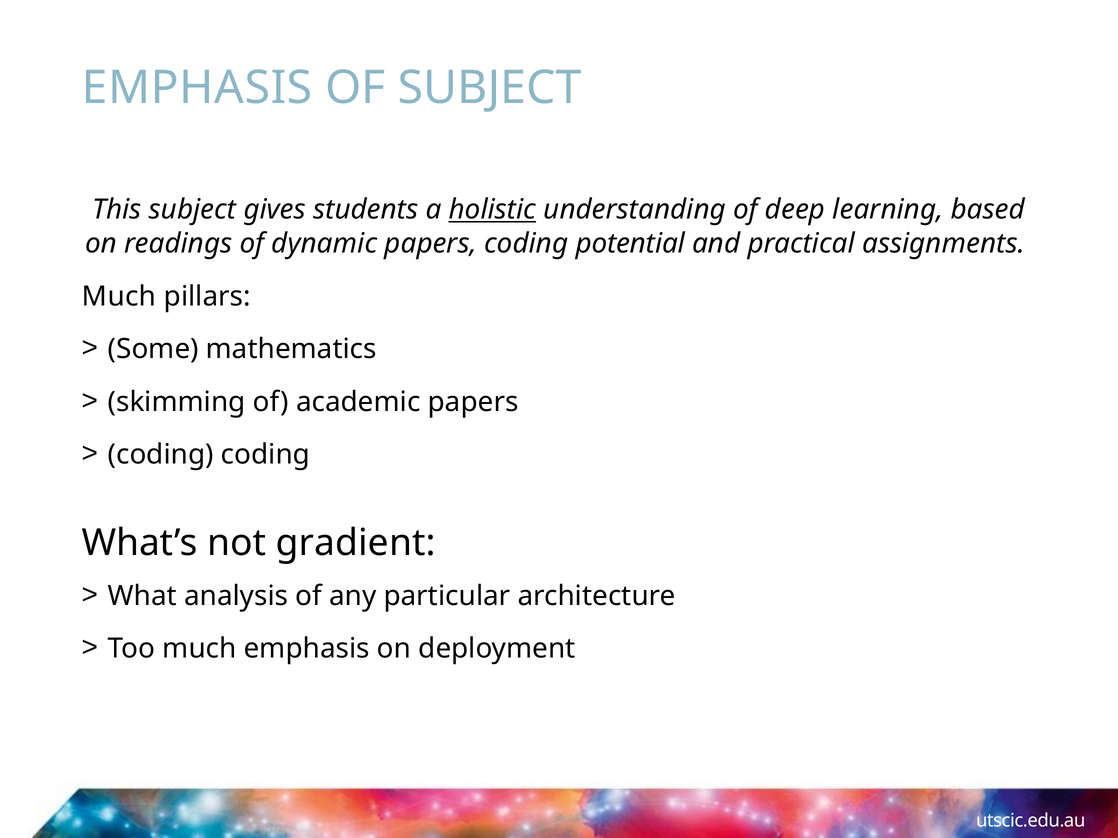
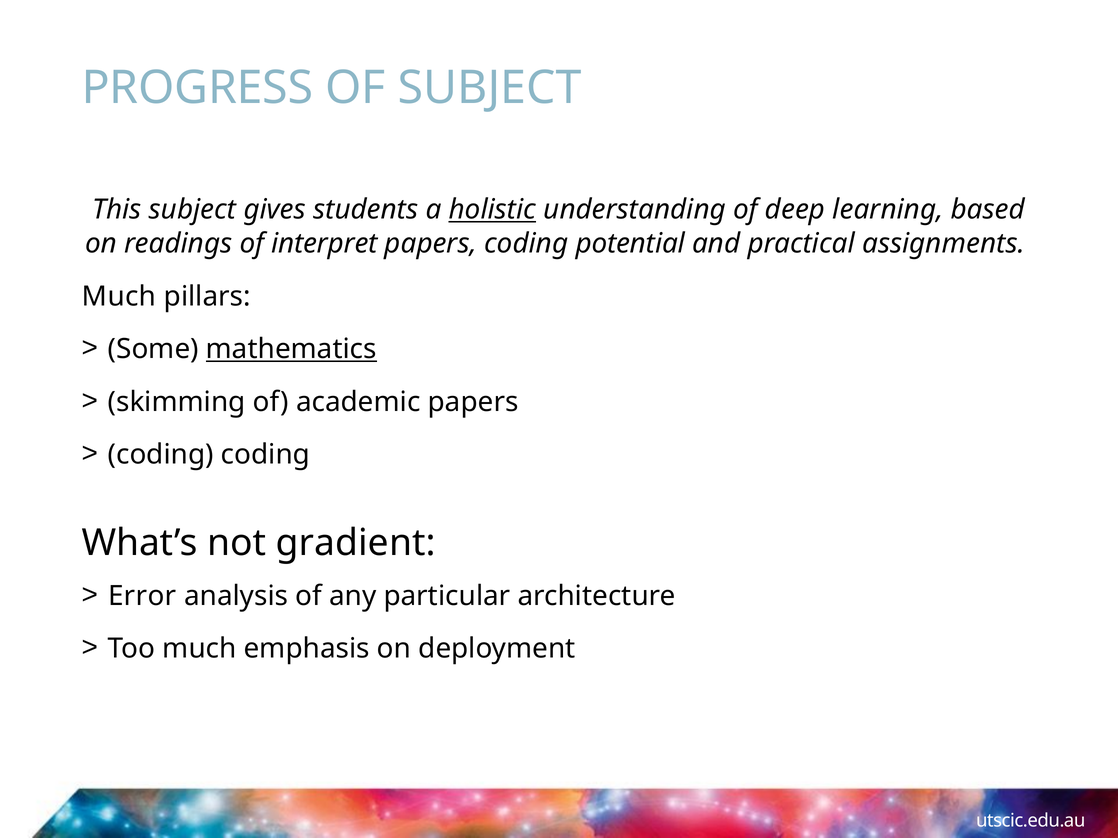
EMPHASIS: EMPHASIS -> PROGRESS (197, 88)
dynamic: dynamic -> interpret (325, 244)
mathematics underline: none -> present (291, 349)
What: What -> Error (142, 596)
